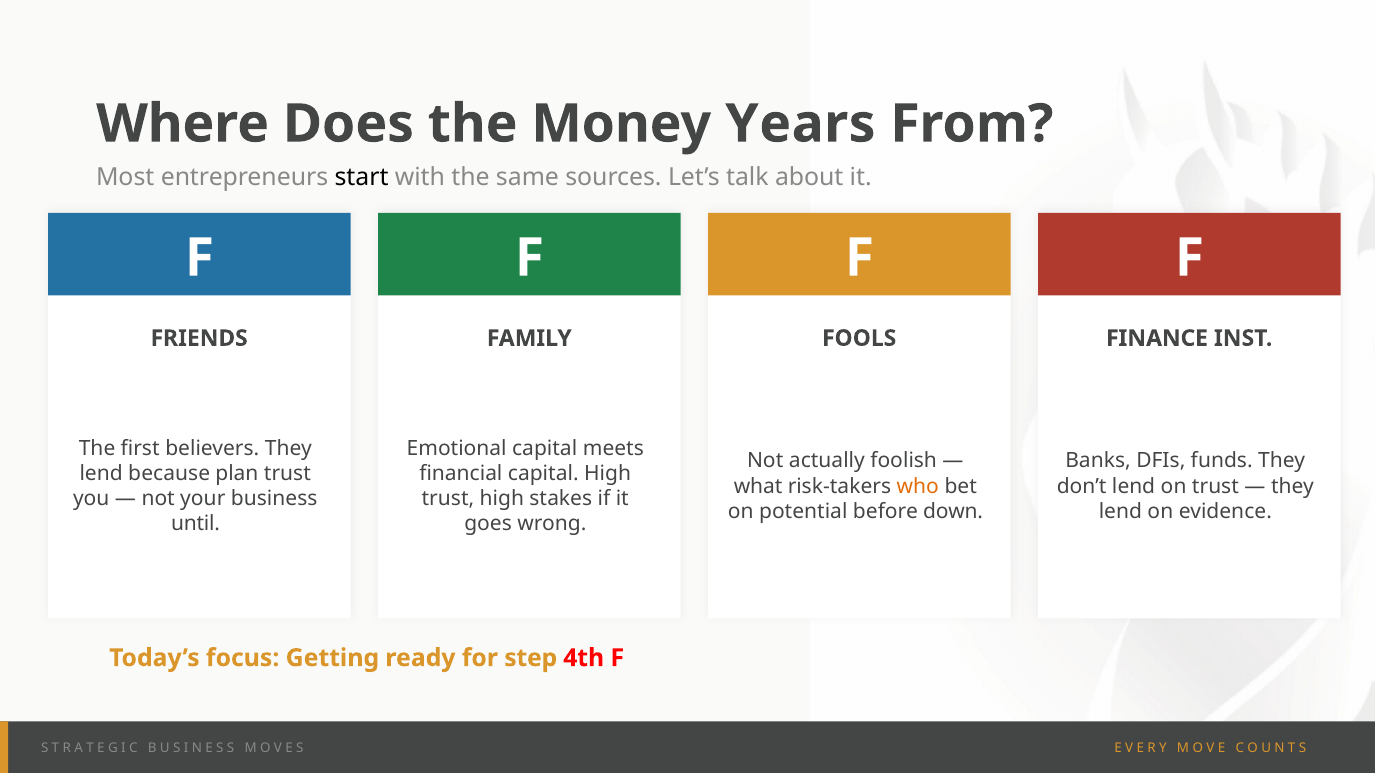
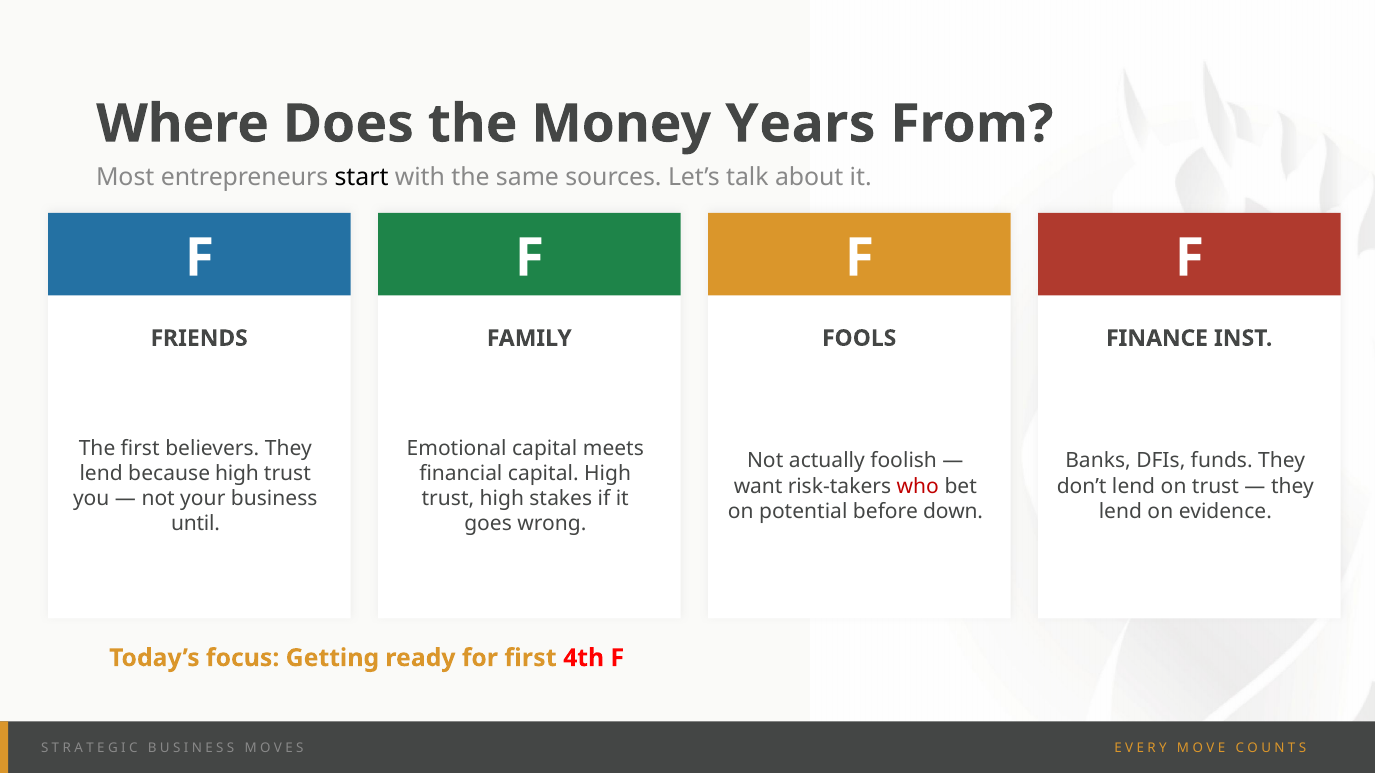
because plan: plan -> high (237, 474)
what: what -> want (758, 486)
who colour: orange -> red (918, 486)
for step: step -> first (530, 658)
